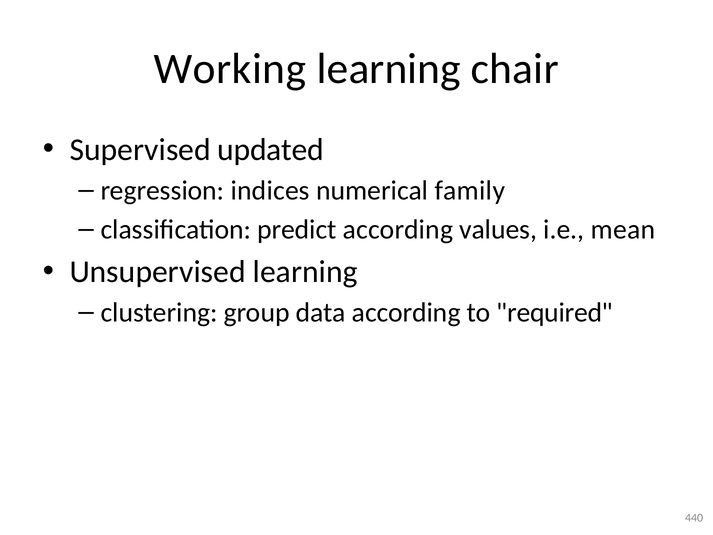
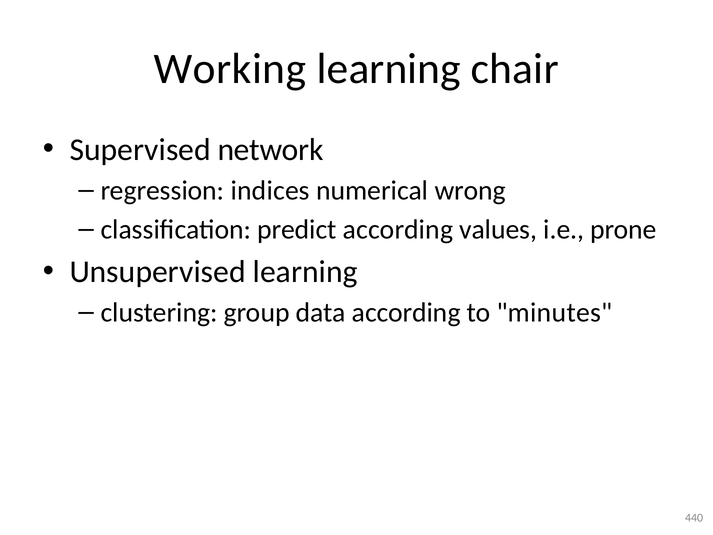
updated: updated -> network (271, 150)
family: family -> wrong (470, 191)
mean: mean -> prone (623, 229)
required: required -> minutes (554, 313)
